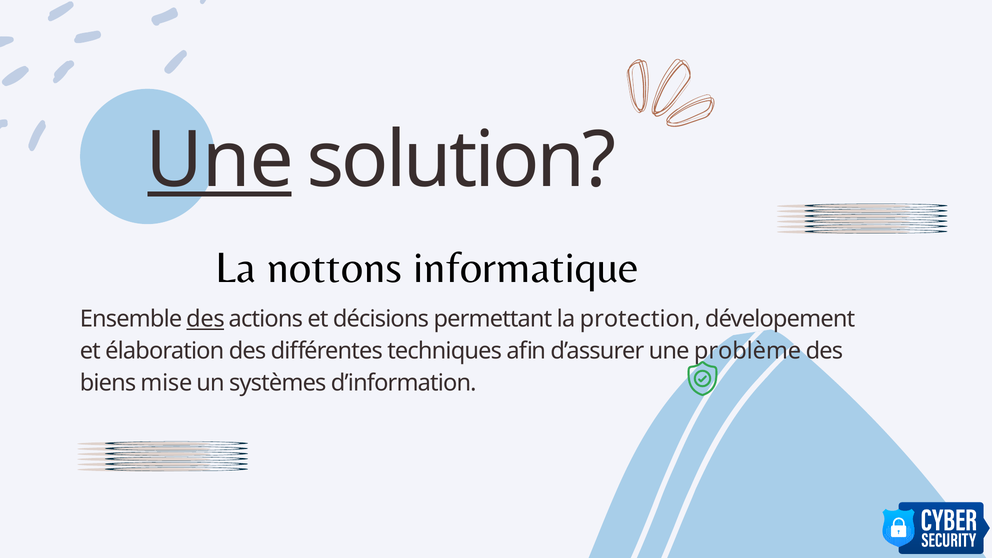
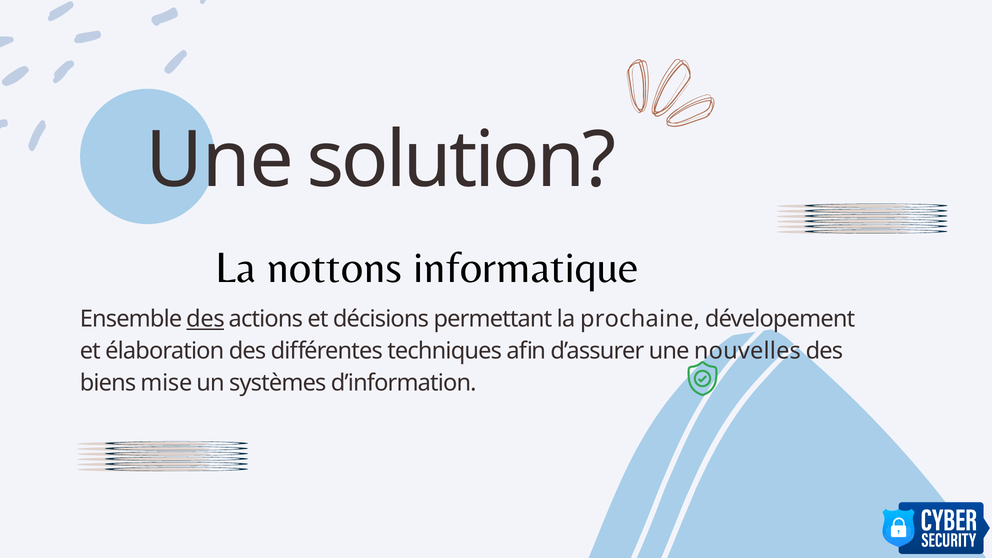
Une underline: present -> none (220, 160)
protection: protection -> prochaine (640, 319)
problème: problème -> nouvelles (747, 351)
